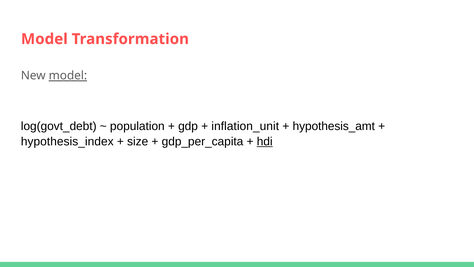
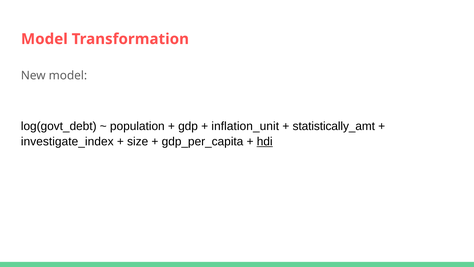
model underline: present -> none (68, 76)
hypothesis_amt: hypothesis_amt -> statistically_amt (334, 126)
hypothesis_index: hypothesis_index -> investigate_index (67, 141)
